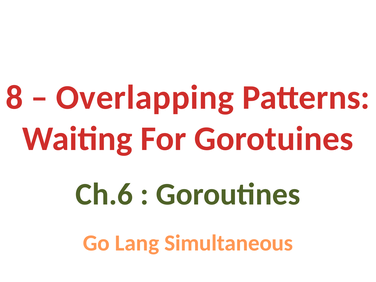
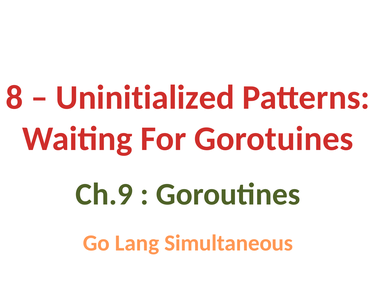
Overlapping: Overlapping -> Uninitialized (145, 97)
Ch.6: Ch.6 -> Ch.9 (104, 194)
